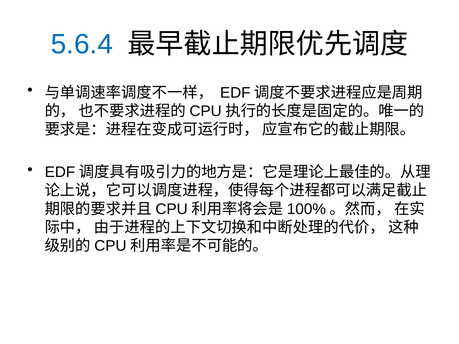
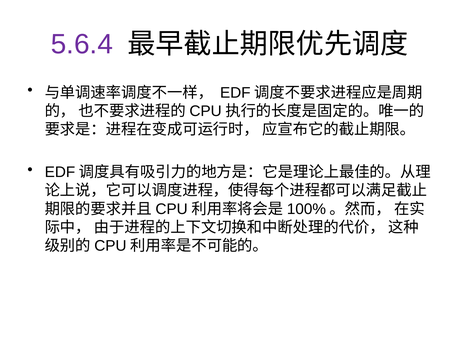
5.6.4 colour: blue -> purple (82, 44)
